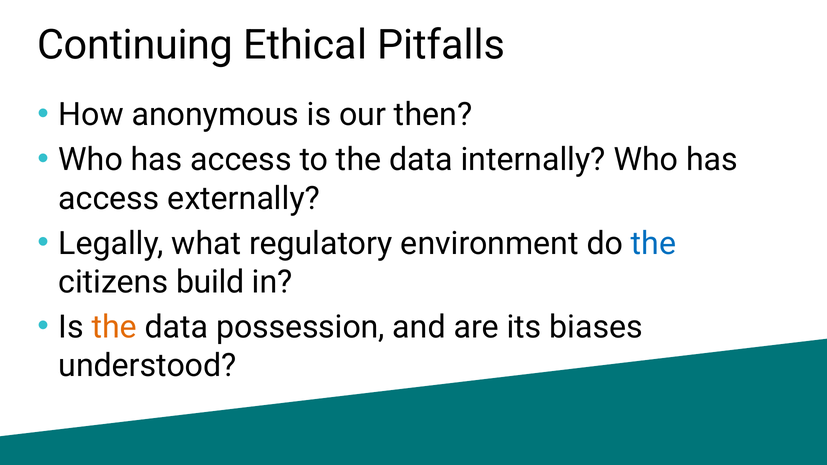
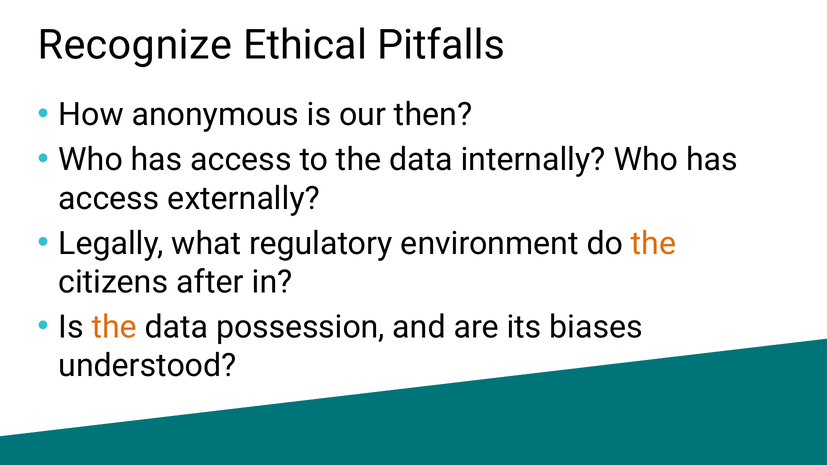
Continuing: Continuing -> Recognize (135, 45)
the colour: blue -> orange (653, 244)
build: build -> after (210, 282)
